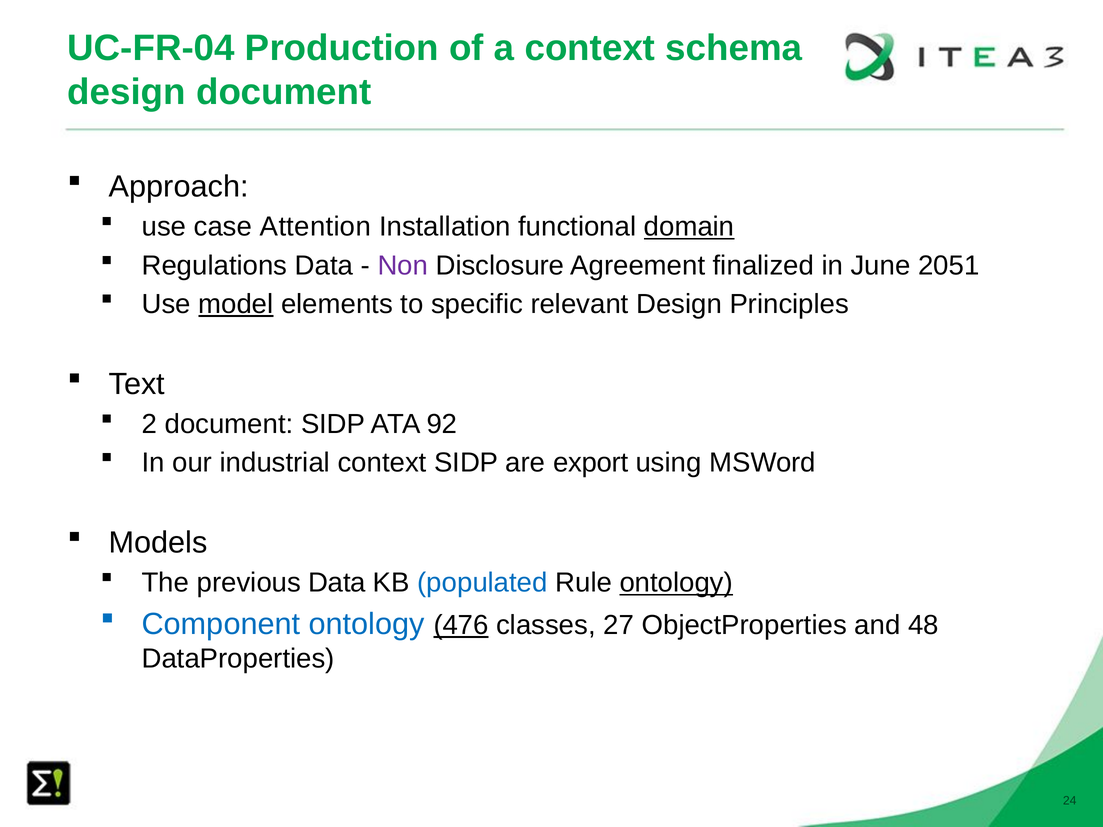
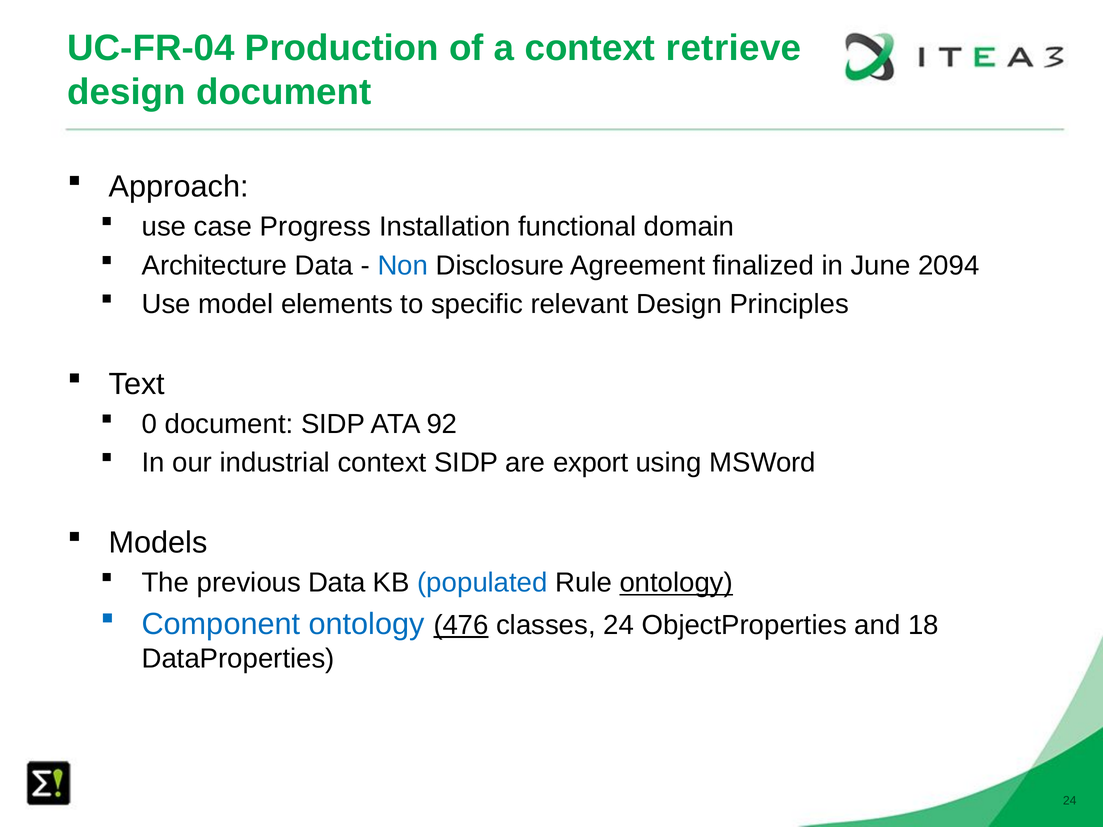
schema: schema -> retrieve (734, 48)
Attention: Attention -> Progress (315, 227)
domain underline: present -> none (689, 227)
Regulations: Regulations -> Architecture (215, 266)
Non colour: purple -> blue (403, 266)
2051: 2051 -> 2094 (949, 266)
model underline: present -> none (236, 304)
2: 2 -> 0 (149, 424)
classes 27: 27 -> 24 (619, 625)
48: 48 -> 18 (923, 625)
